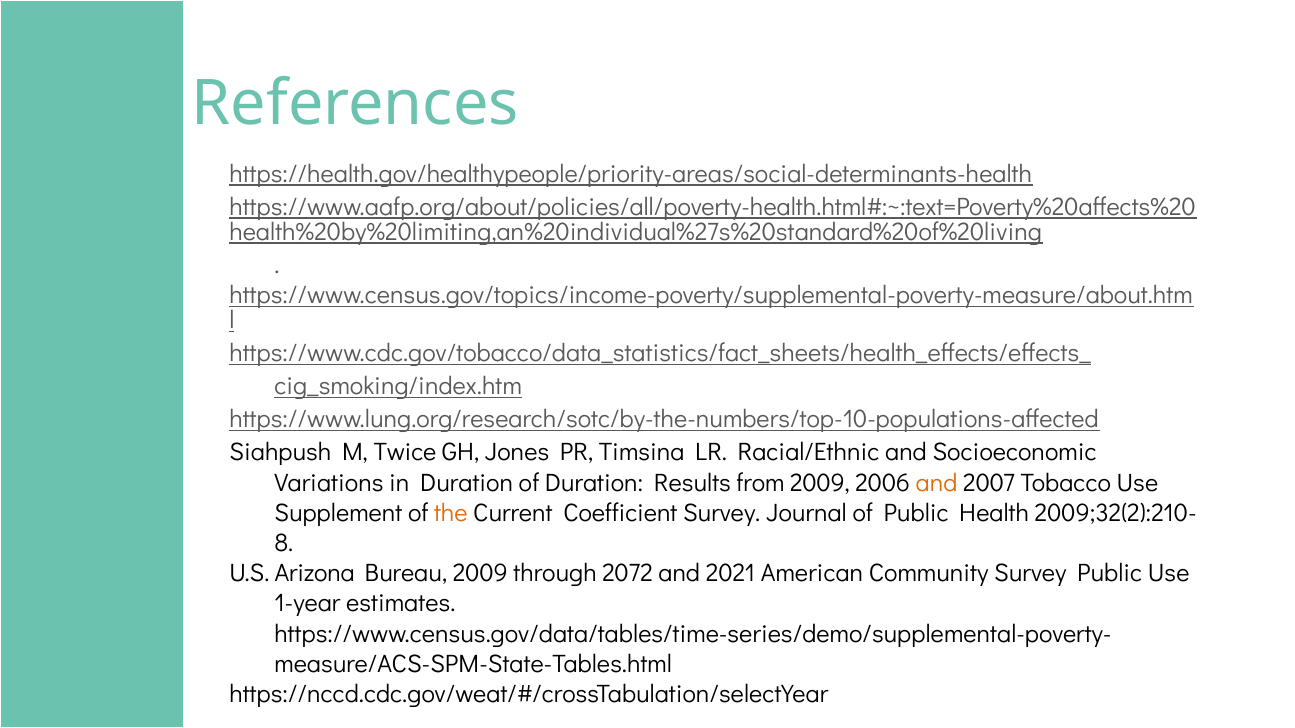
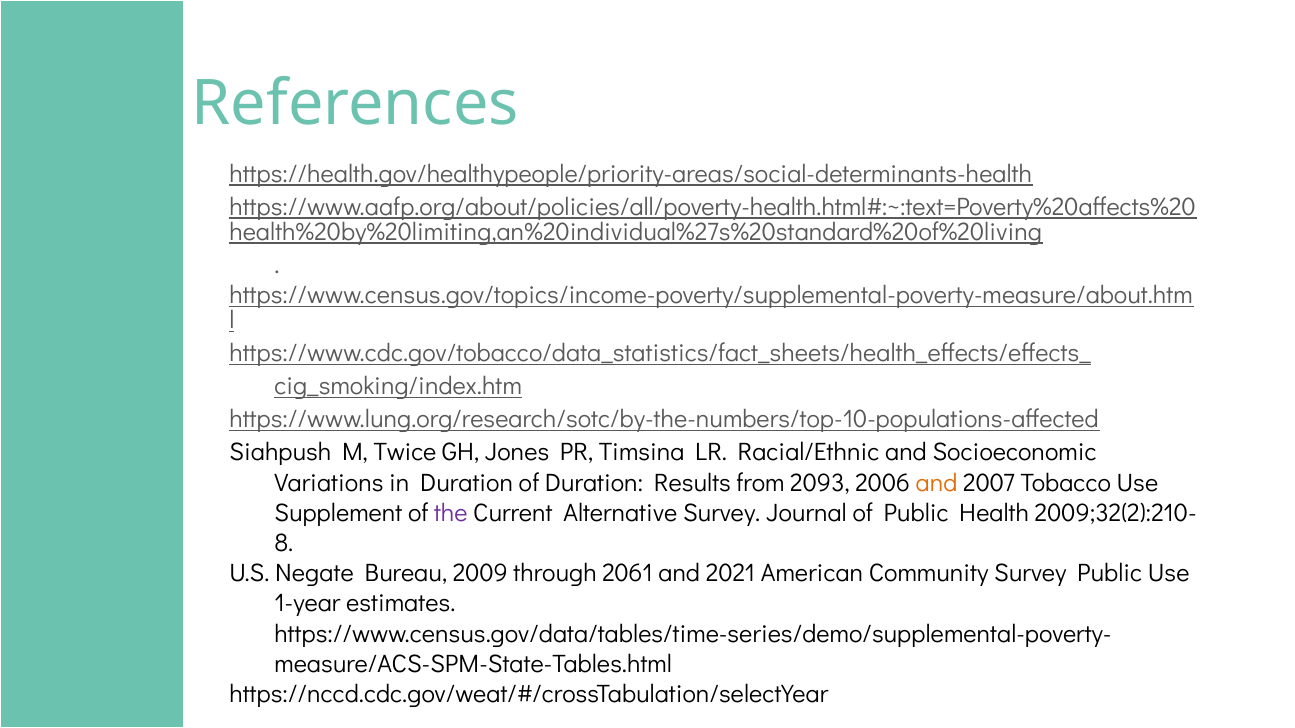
from 2009: 2009 -> 2093 (820, 483)
the colour: orange -> purple (451, 513)
Coefficient: Coefficient -> Alternative (620, 513)
Arizona: Arizona -> Negate (315, 574)
2072: 2072 -> 2061 (628, 574)
